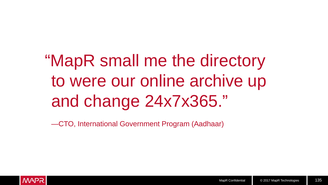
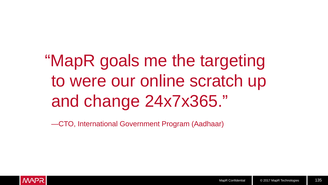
small: small -> goals (120, 61)
directory: directory -> targeting (233, 61)
archive: archive -> scratch (216, 81)
